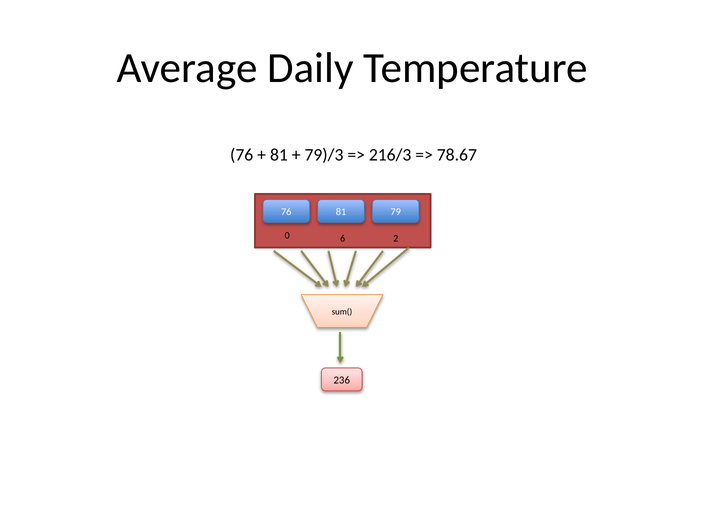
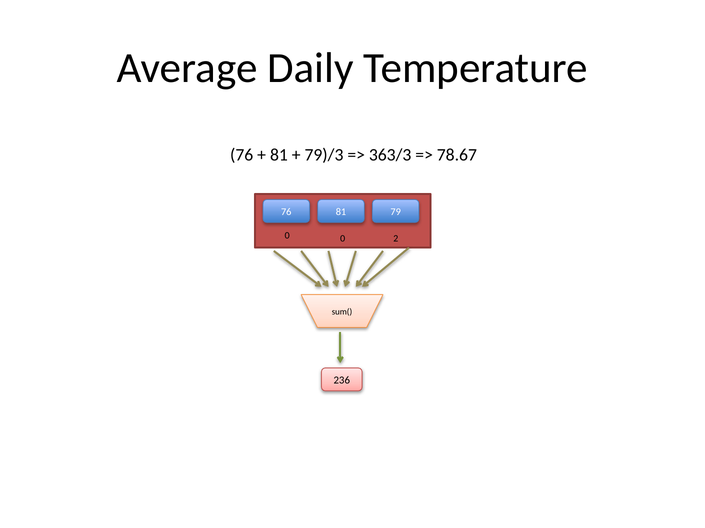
216/3: 216/3 -> 363/3 (390, 155)
0 6: 6 -> 0 (343, 239)
